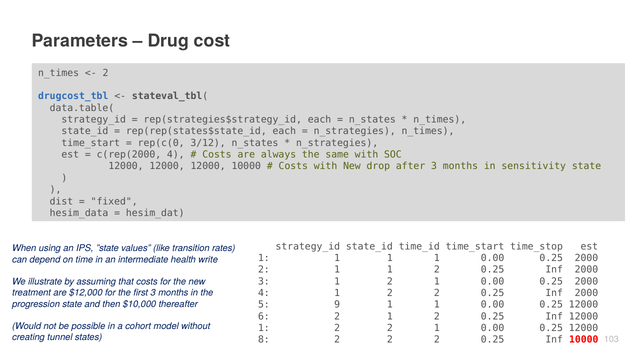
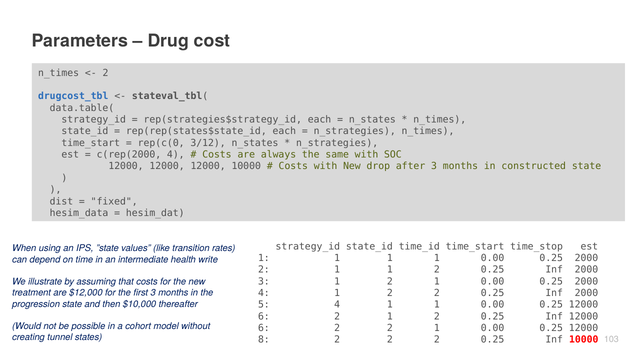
sensitivity: sensitivity -> constructed (534, 166)
5 9: 9 -> 4 (337, 304)
1: 1 -> 6 (264, 328)
